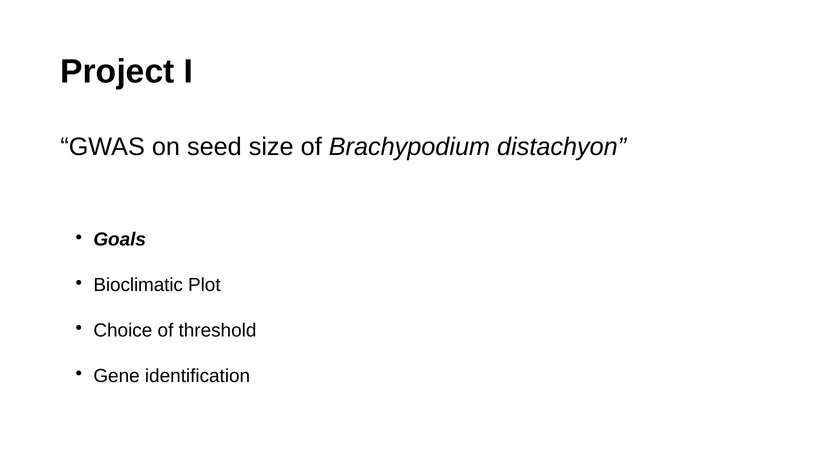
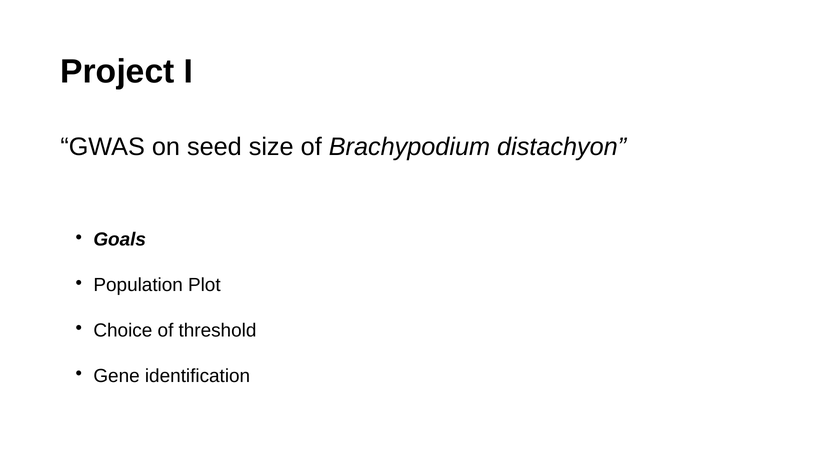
Bioclimatic: Bioclimatic -> Population (138, 285)
